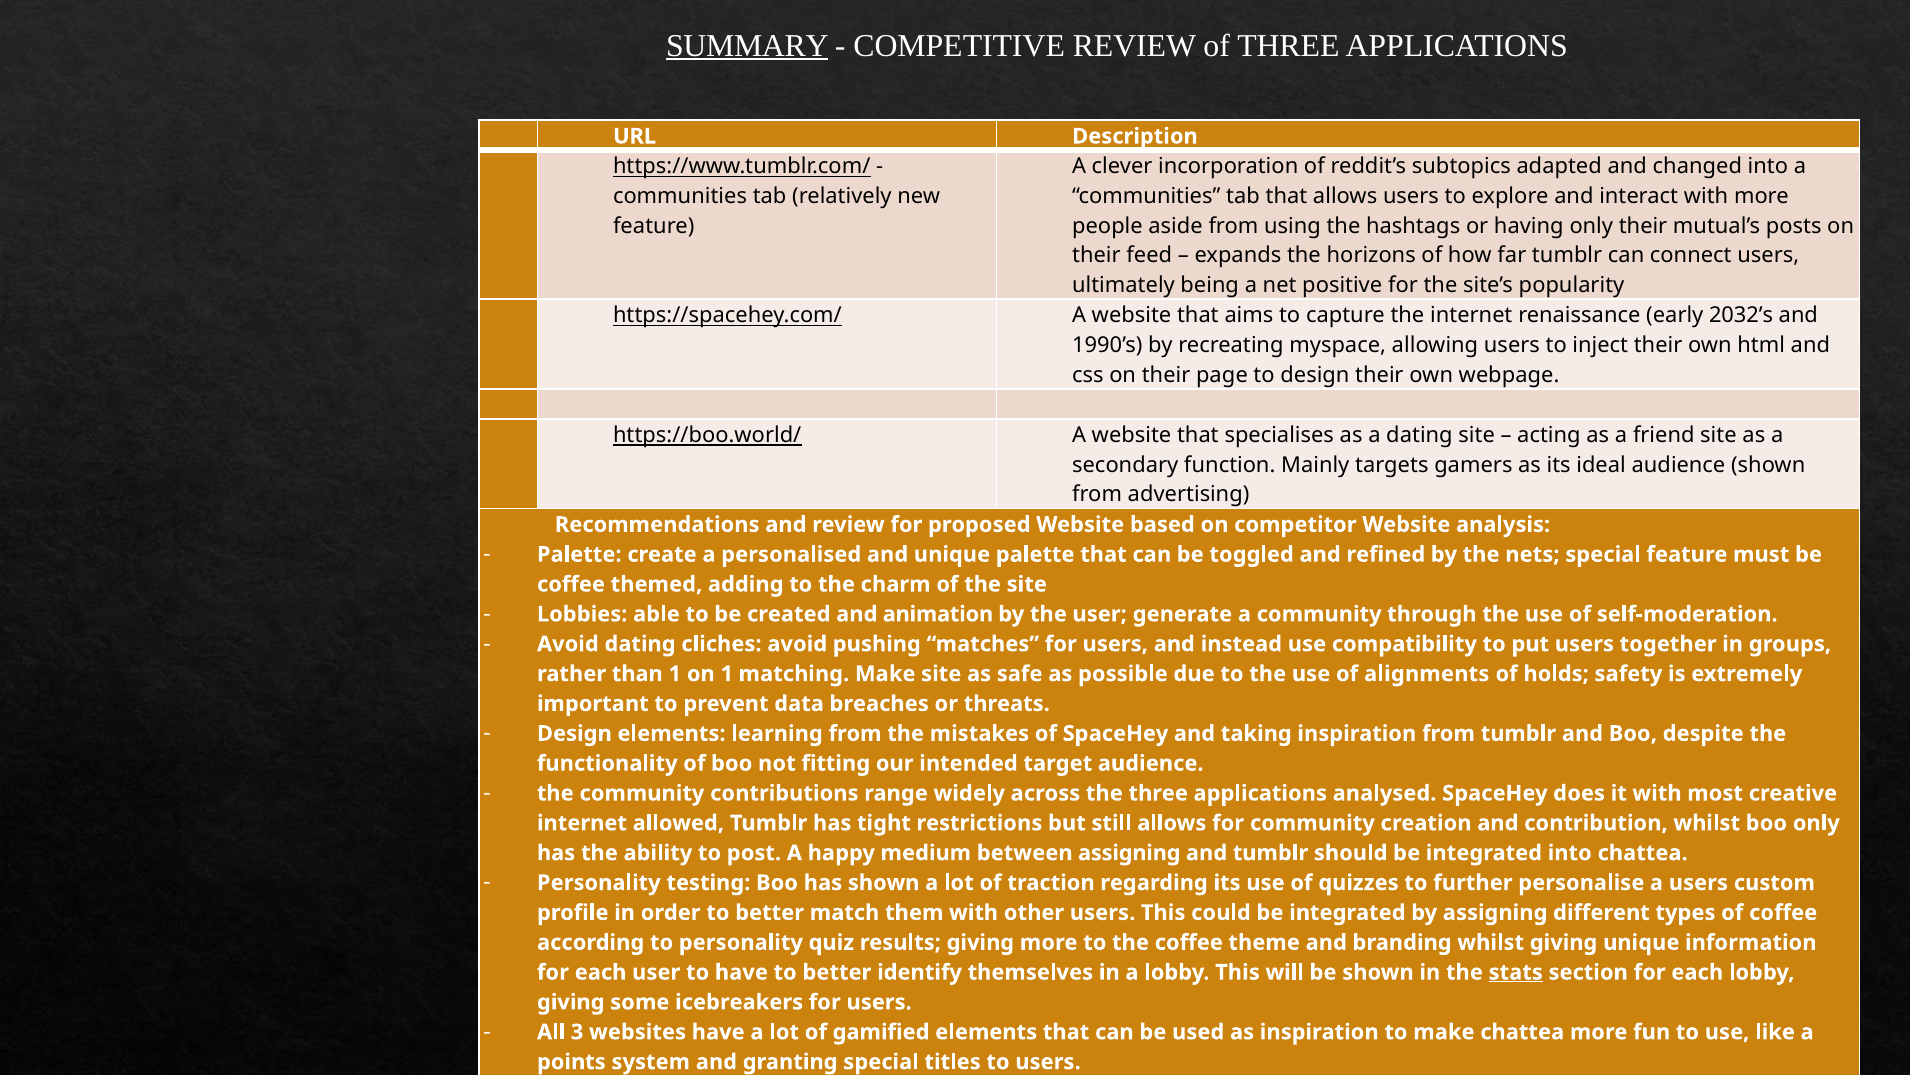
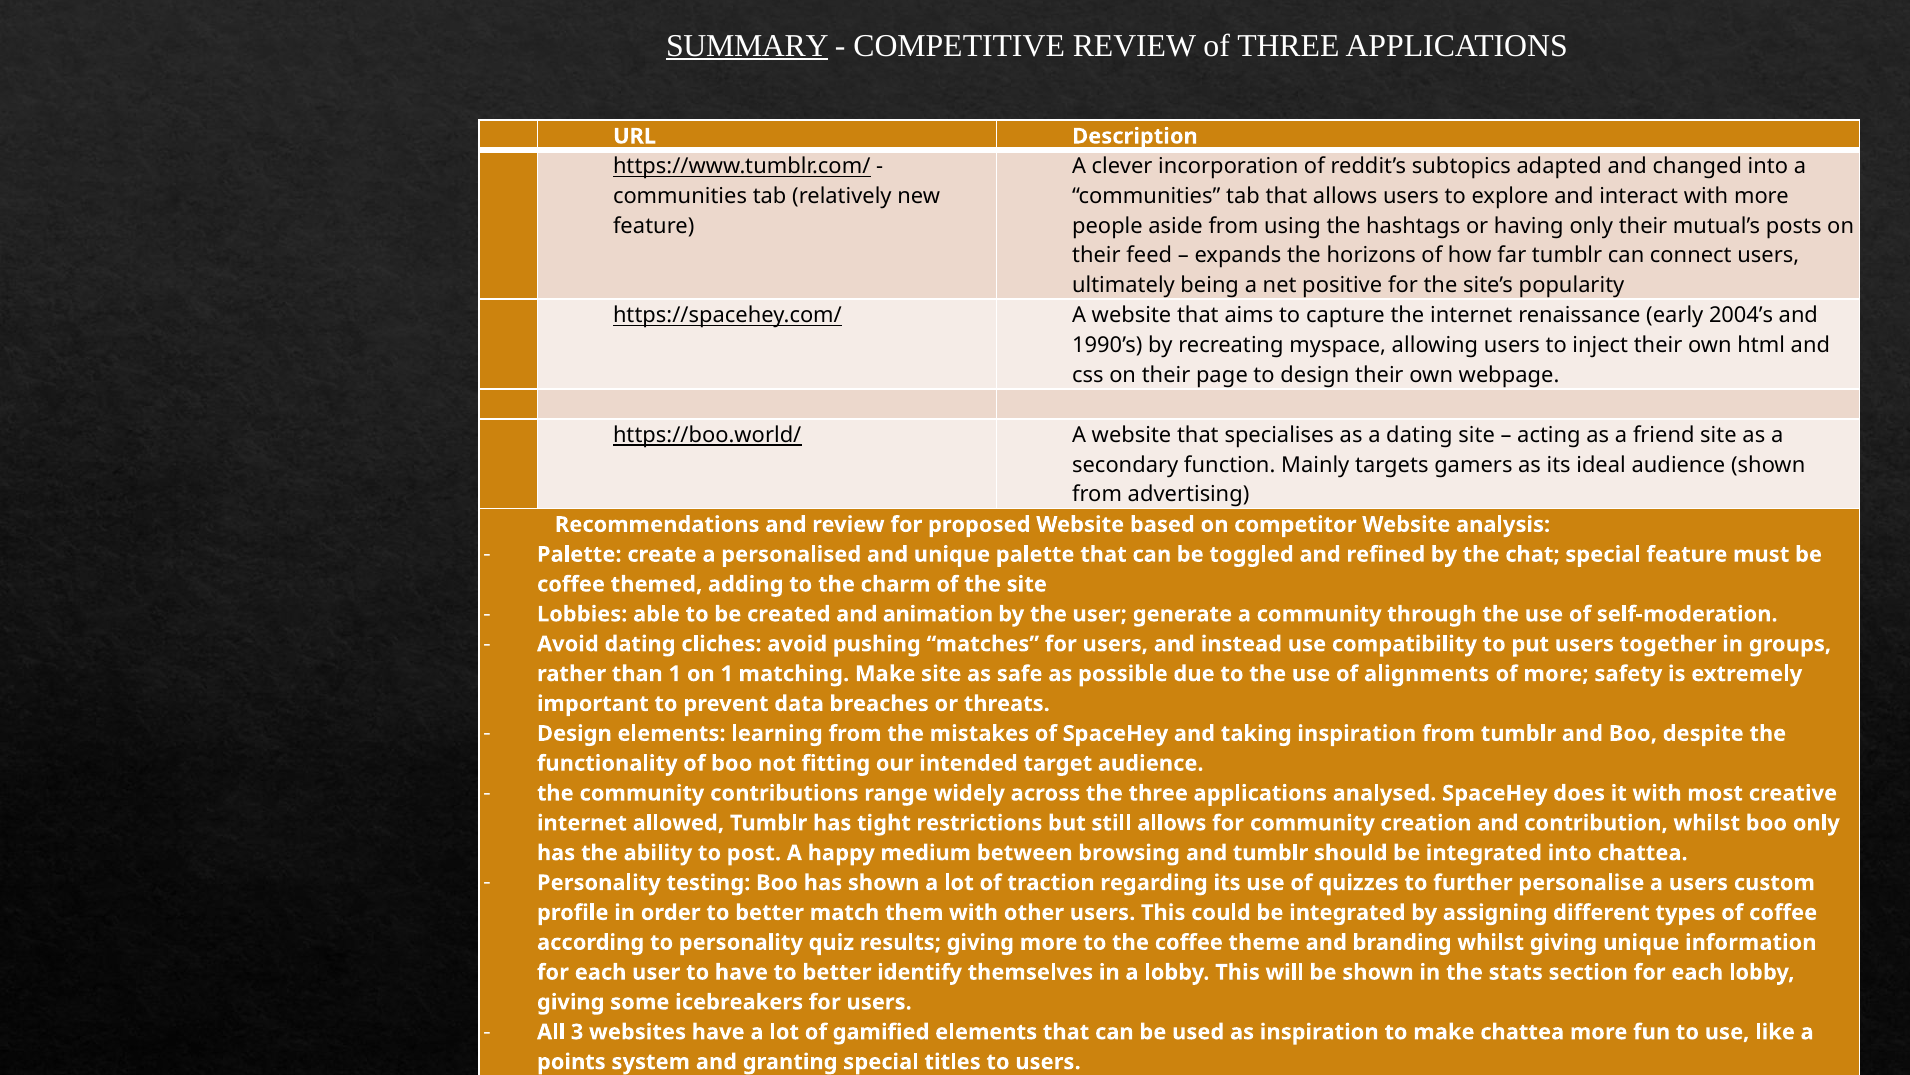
2032’s: 2032’s -> 2004’s (1741, 315)
nets: nets -> chat (1532, 554)
of holds: holds -> more (1556, 673)
between assigning: assigning -> browsing (1129, 852)
stats underline: present -> none (1516, 972)
